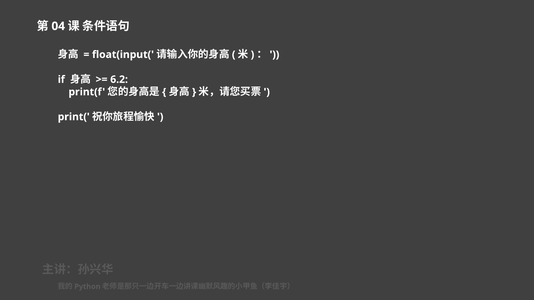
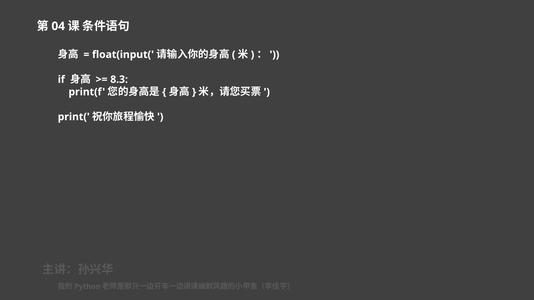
6.2: 6.2 -> 8.3 (119, 80)
